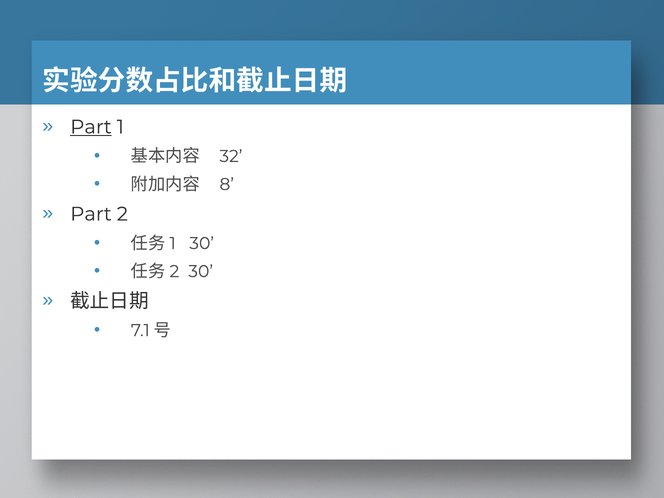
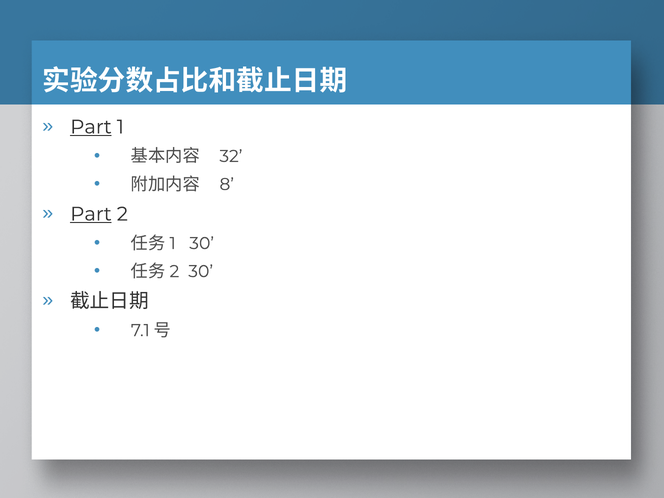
Part underline: none -> present (91, 214)
